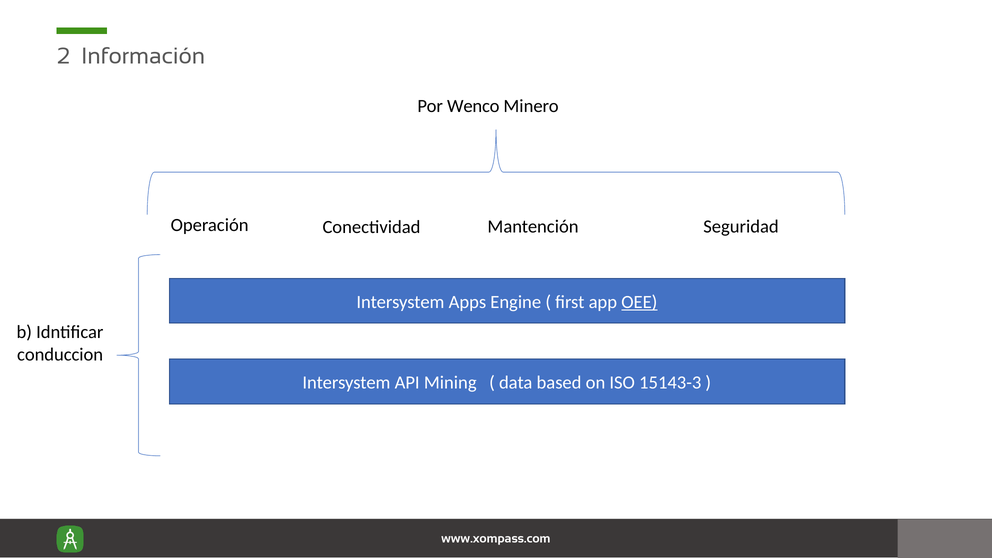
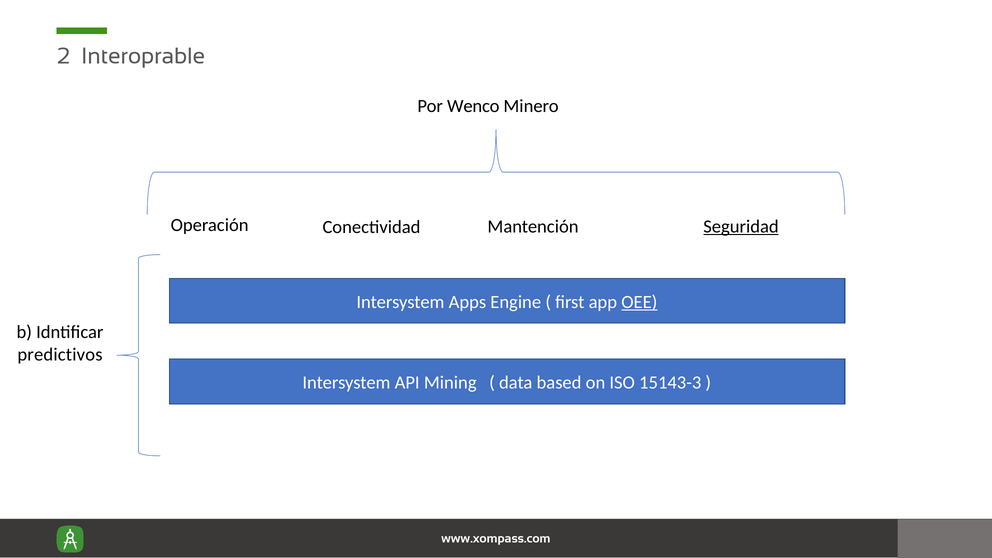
Información: Información -> Interoprable (143, 56)
Seguridad underline: none -> present (741, 226)
conduccion: conduccion -> predictivos (60, 355)
